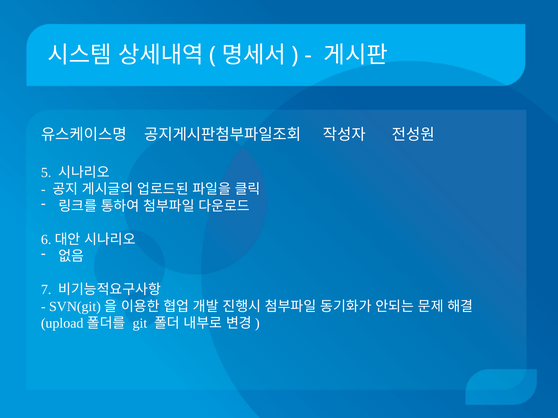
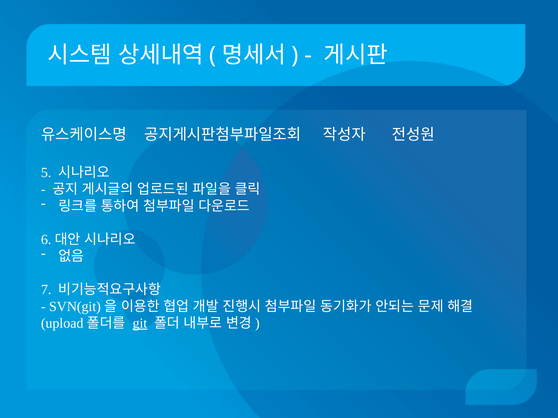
git underline: none -> present (140, 324)
